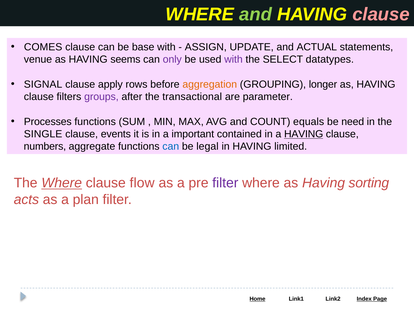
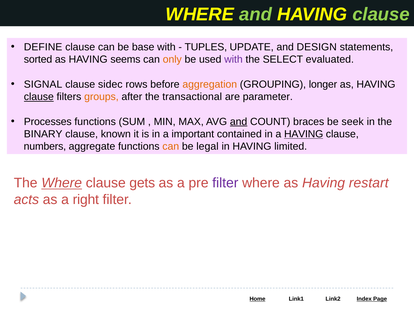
clause colour: pink -> light green (381, 14)
COMES: COMES -> DEFINE (43, 47)
ASSIGN: ASSIGN -> TUPLES (206, 47)
ACTUAL: ACTUAL -> DESIGN (317, 47)
venue: venue -> sorted (38, 59)
only colour: purple -> orange (172, 59)
datatypes: datatypes -> evaluated (330, 59)
apply: apply -> sidec (110, 84)
clause underline: none -> present (39, 97)
groups colour: purple -> orange (101, 97)
and underline: none -> present (239, 121)
equals: equals -> braces (309, 121)
need: need -> seek (353, 121)
SINGLE: SINGLE -> BINARY (43, 134)
events: events -> known (116, 134)
can colour: blue -> orange (171, 146)
flow: flow -> gets (142, 183)
sorting: sorting -> restart (369, 183)
plan: plan -> right (86, 199)
